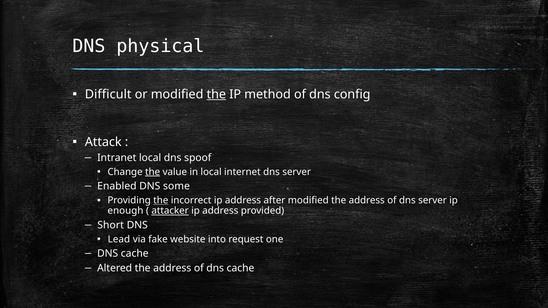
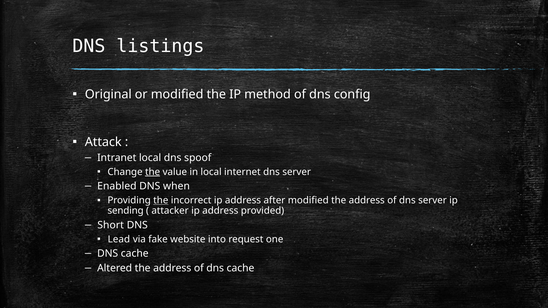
physical: physical -> listings (161, 46)
Difficult: Difficult -> Original (108, 94)
the underline: present -> none (216, 94)
some: some -> when (176, 186)
enough: enough -> sending (126, 211)
attacker underline: present -> none (170, 211)
